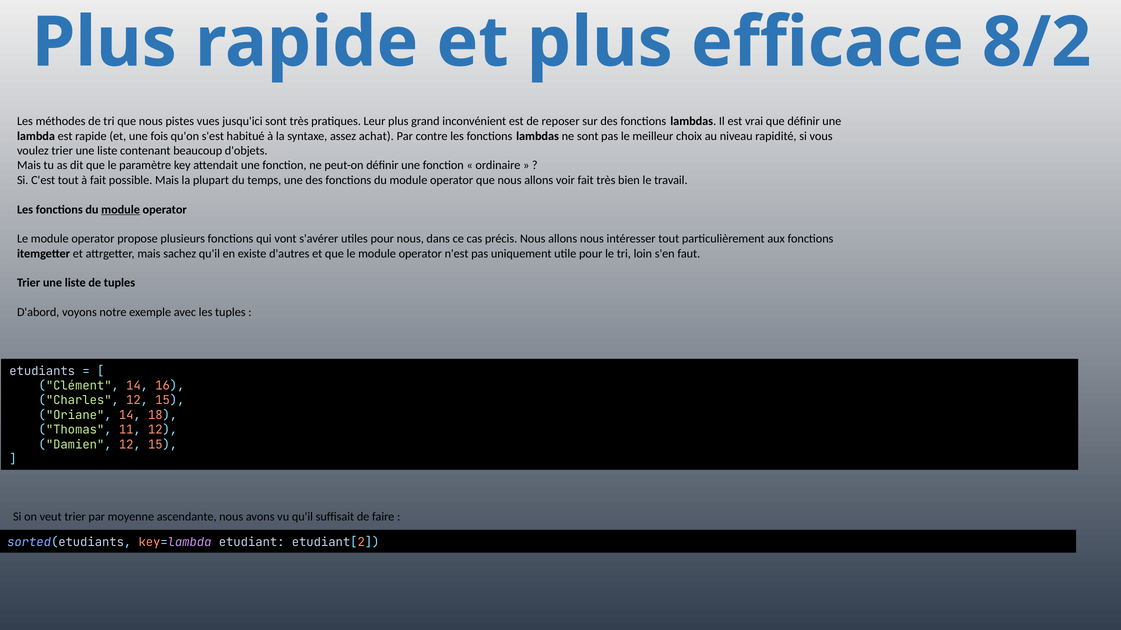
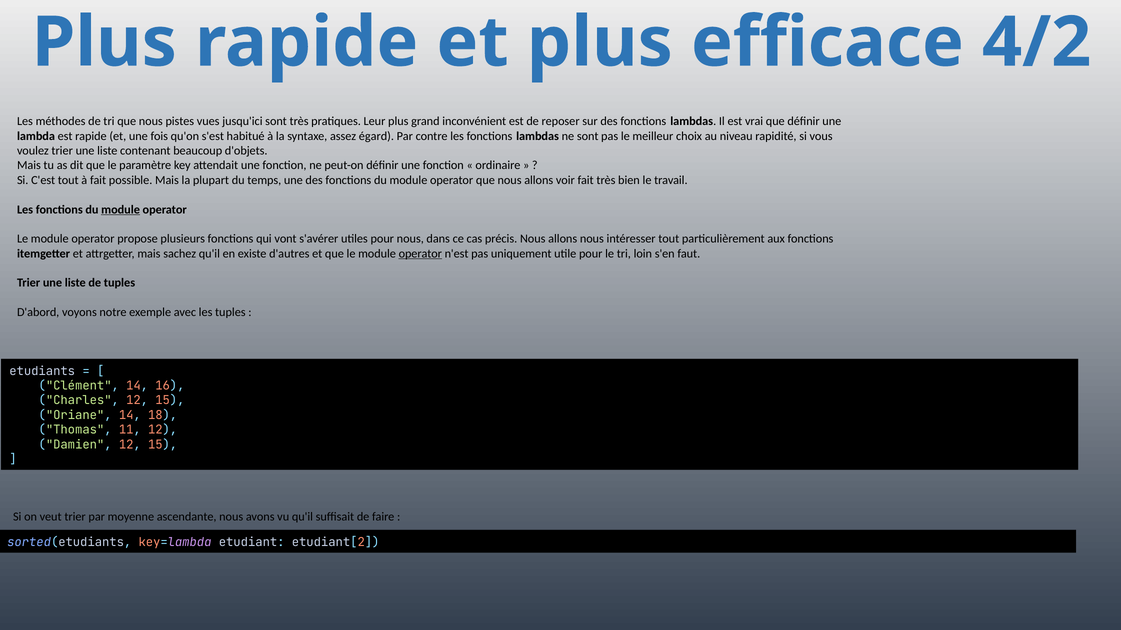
8/2: 8/2 -> 4/2 (1037, 43)
achat: achat -> égard (376, 136)
operator underline: none -> present (420, 254)
